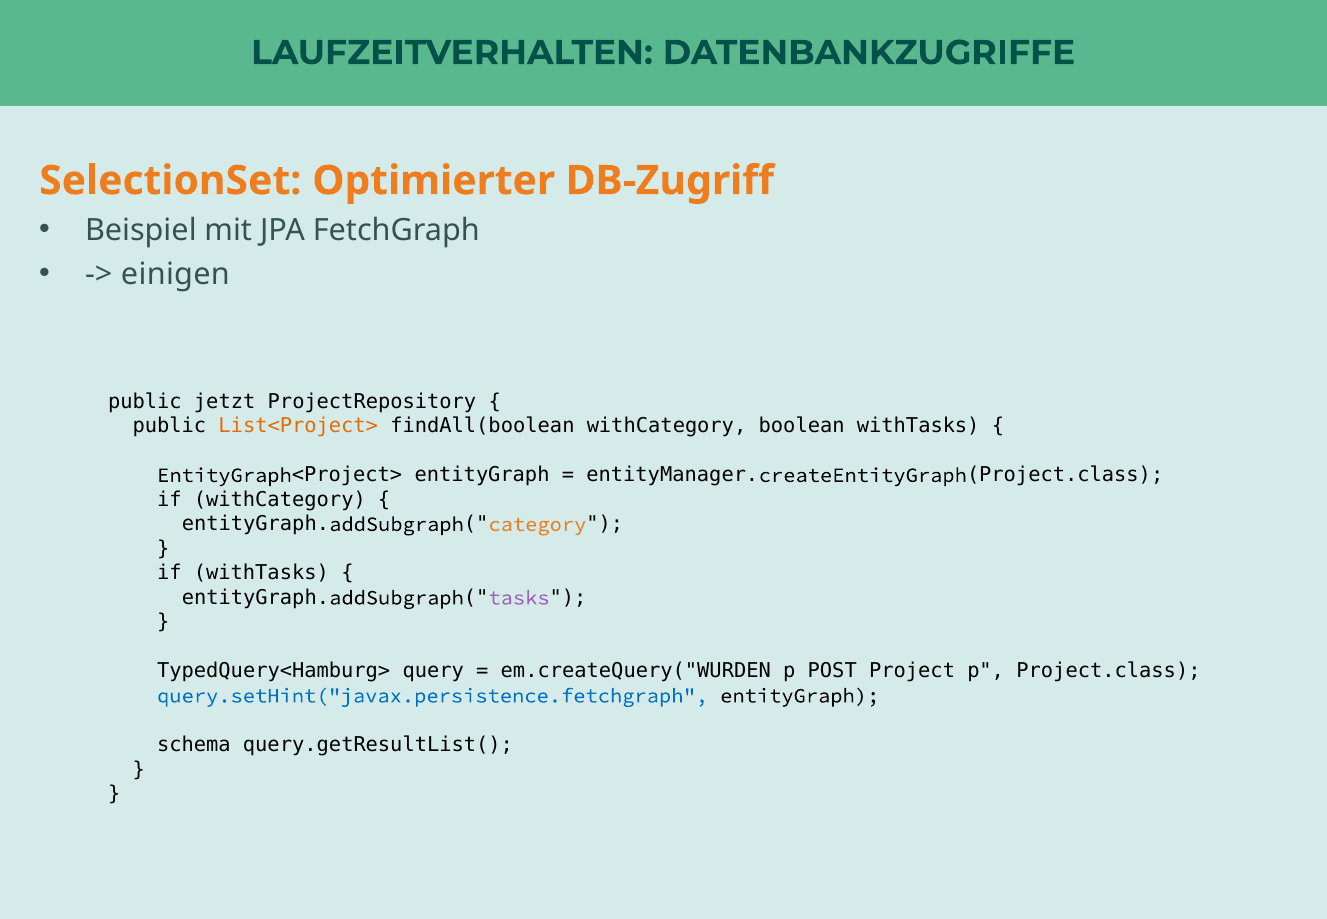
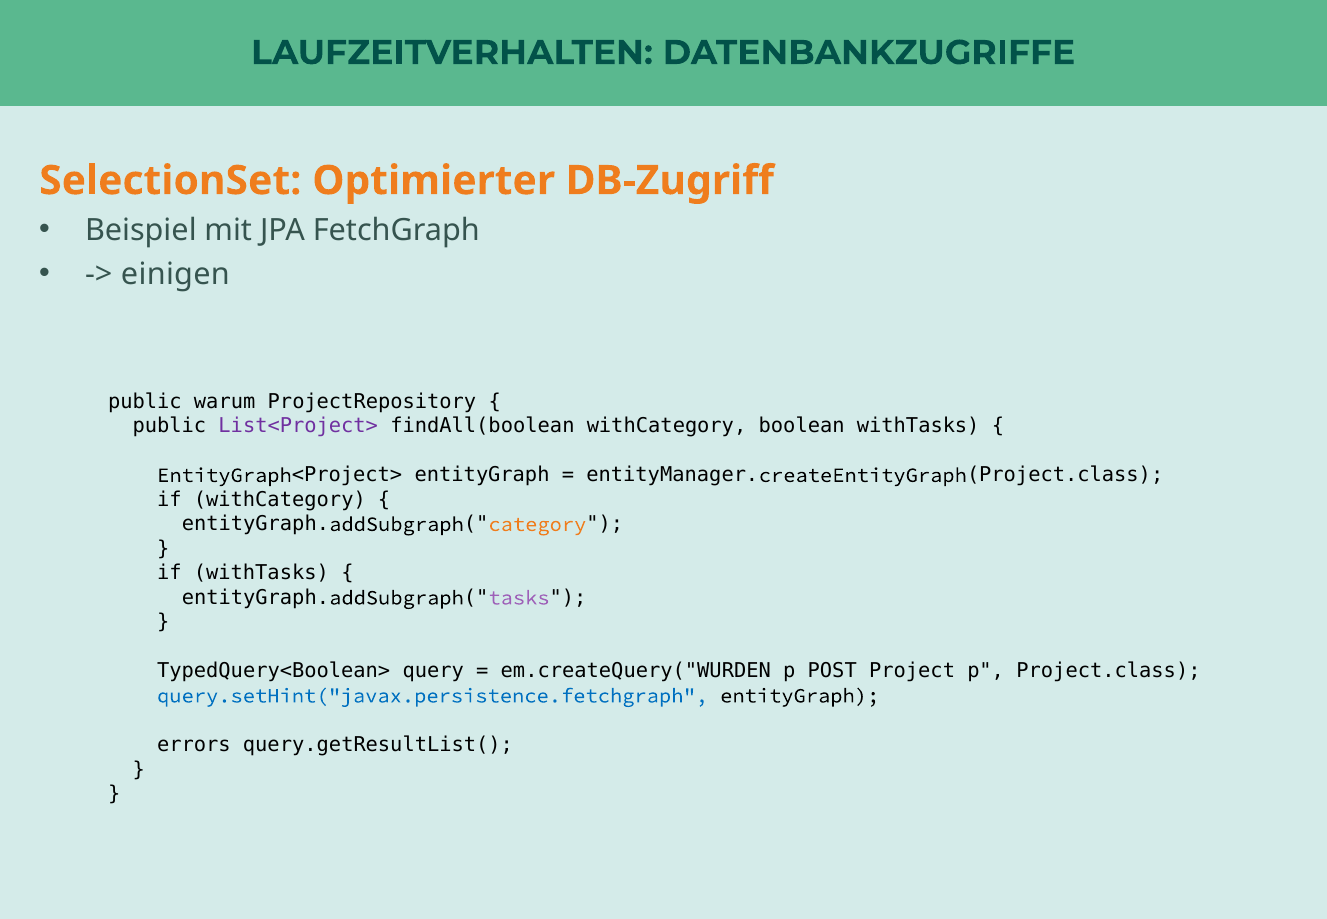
jetzt: jetzt -> warum (225, 402)
List<Project> colour: orange -> purple (298, 426)
TypedQuery<Hamburg>: TypedQuery<Hamburg> -> TypedQuery<Boolean> (274, 671)
schema: schema -> errors (194, 745)
